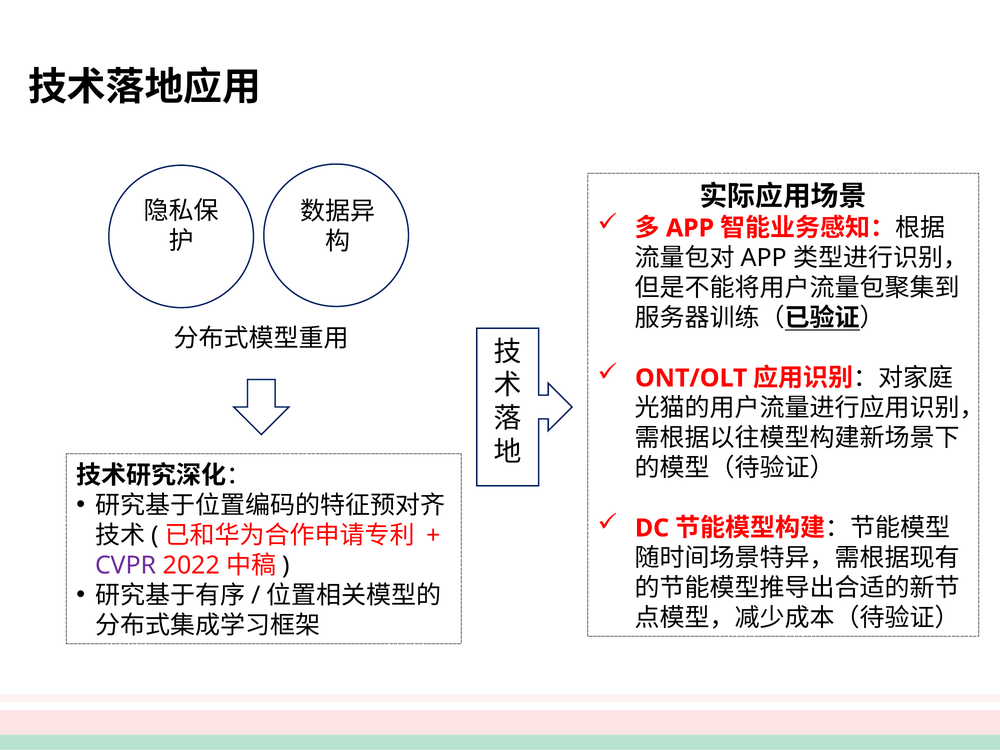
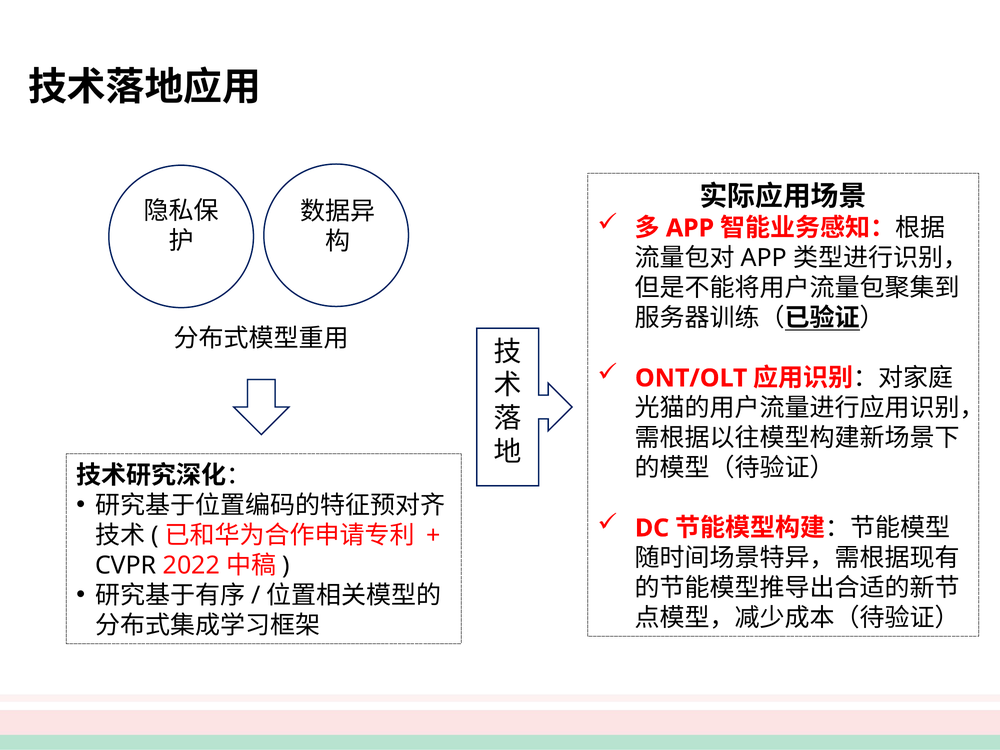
CVPR colour: purple -> black (126, 565)
